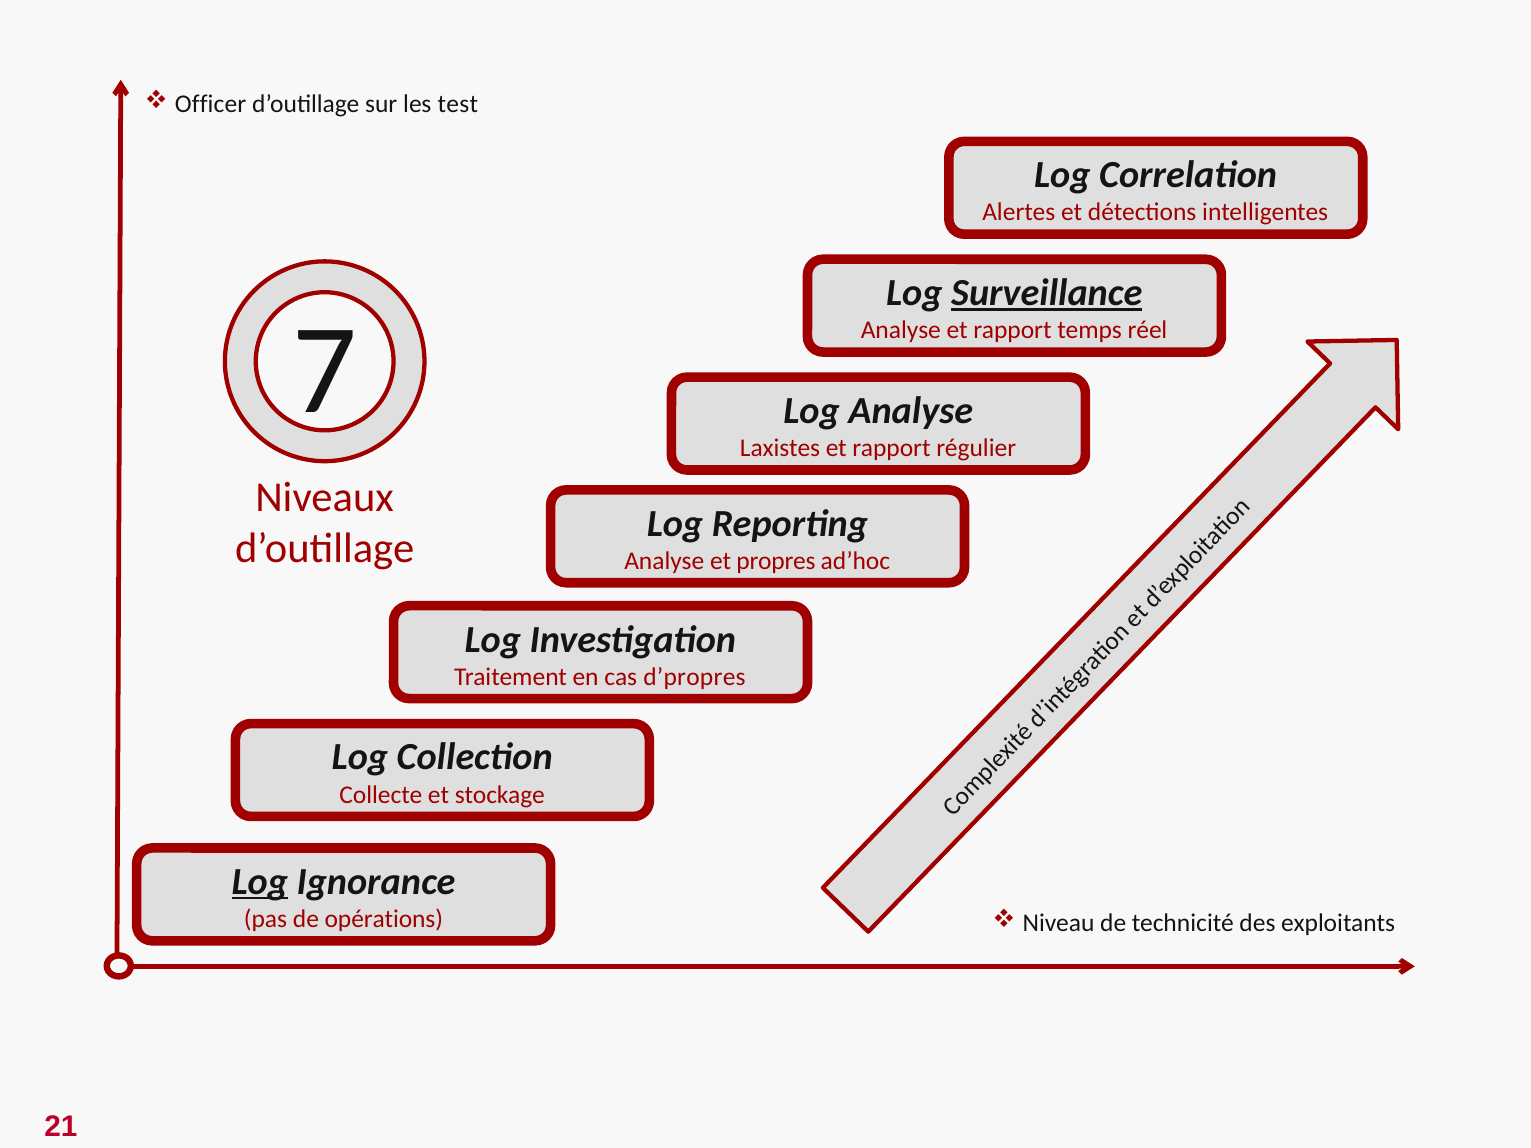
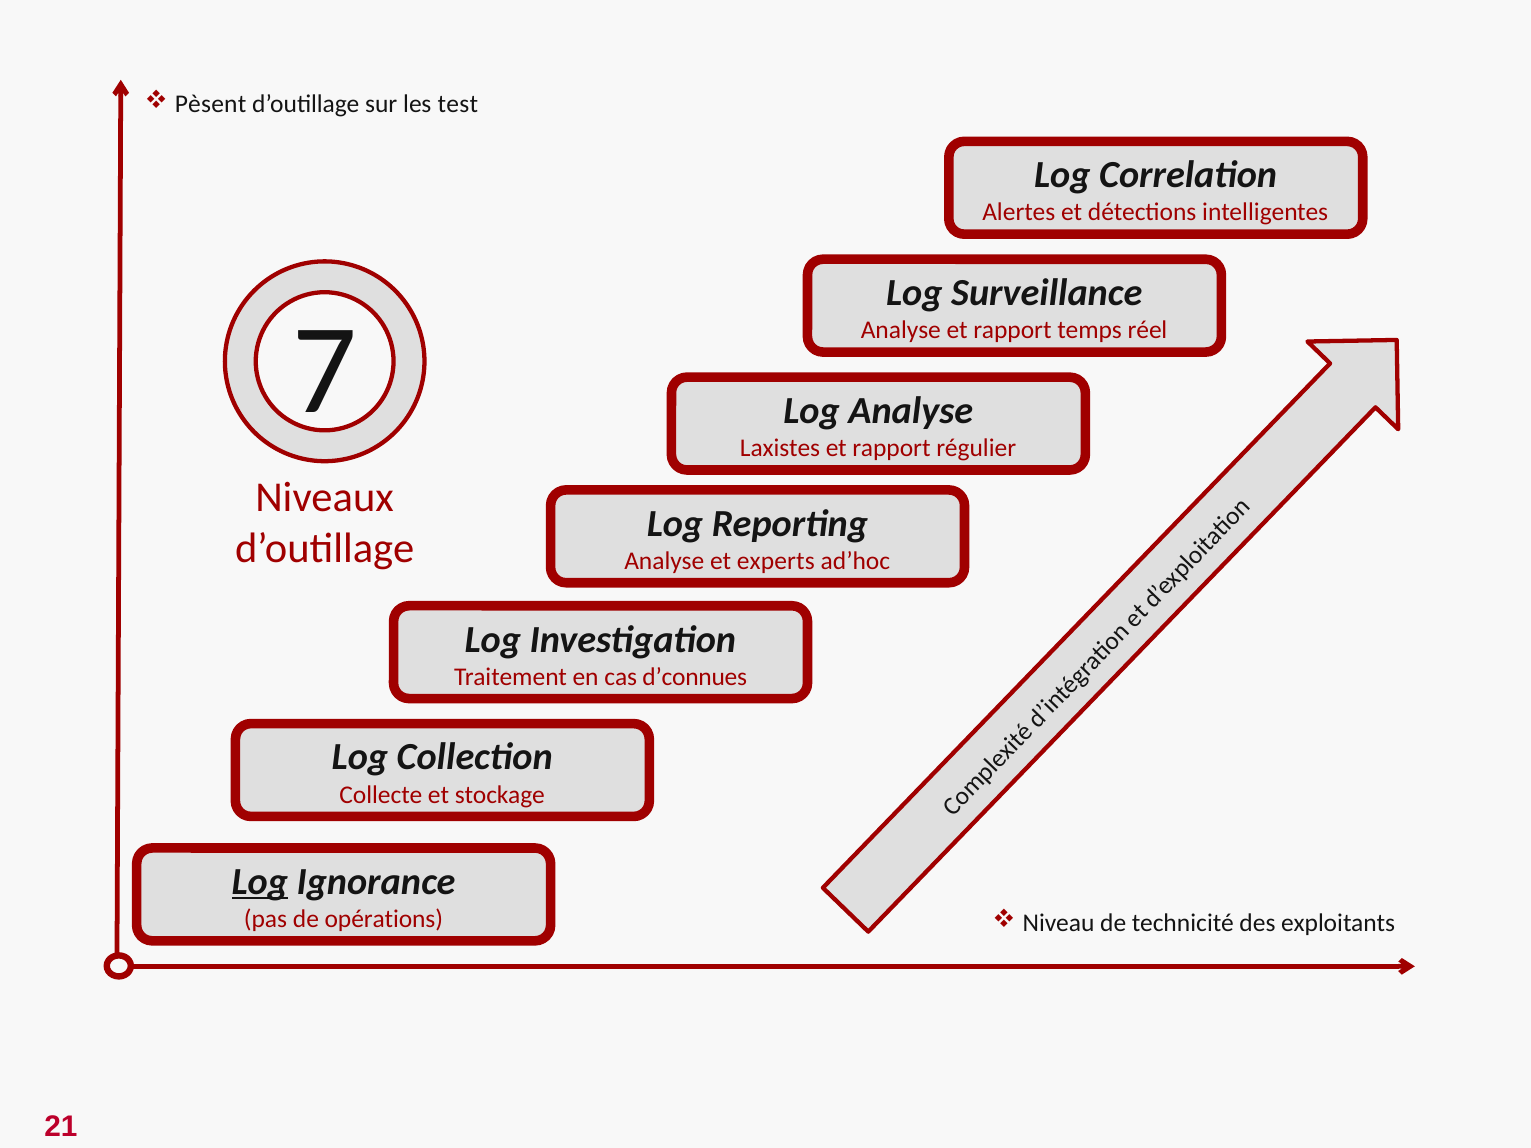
Officer: Officer -> Pèsent (211, 104)
Surveillance underline: present -> none (1047, 293)
propres: propres -> experts (776, 561)
d’propres: d’propres -> d’connues (695, 677)
